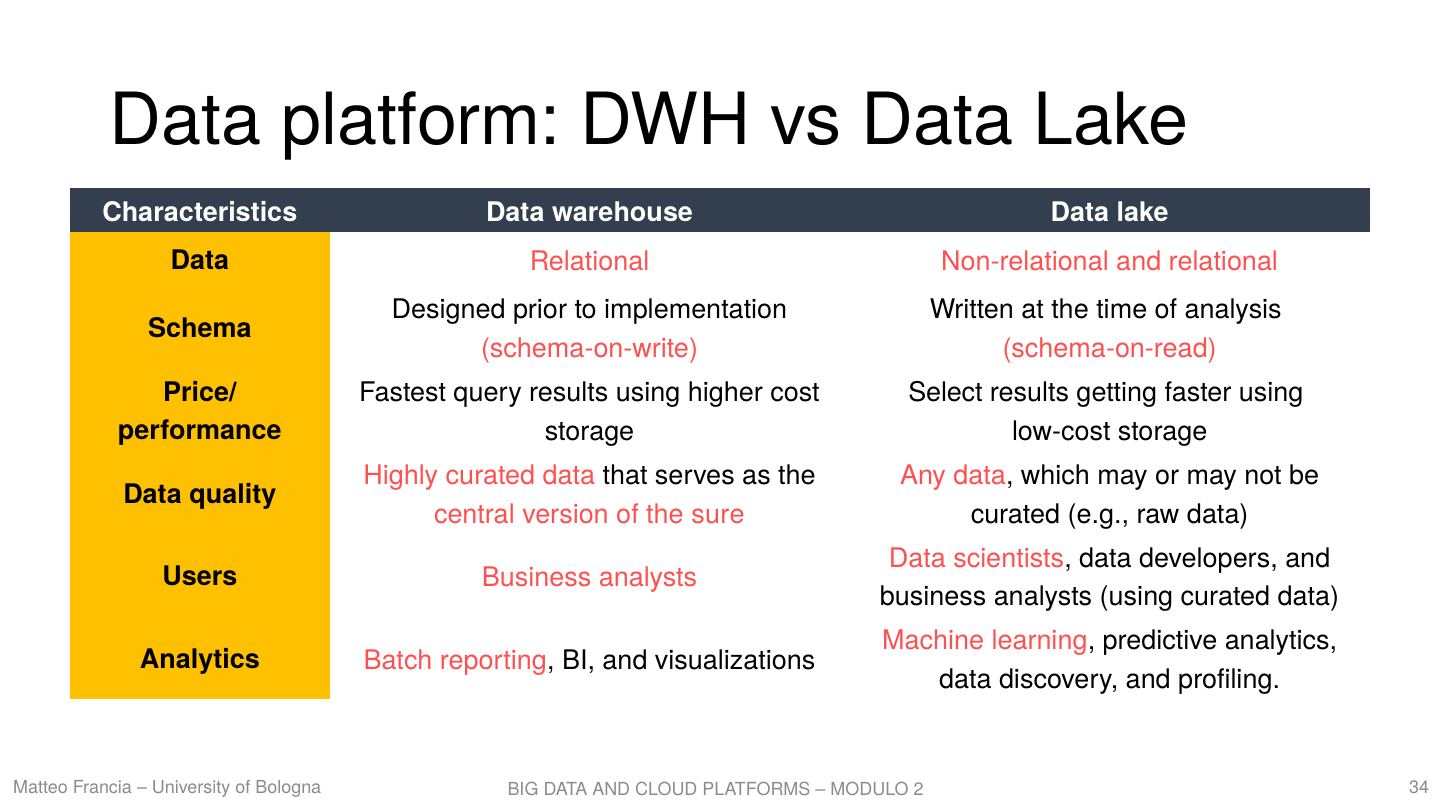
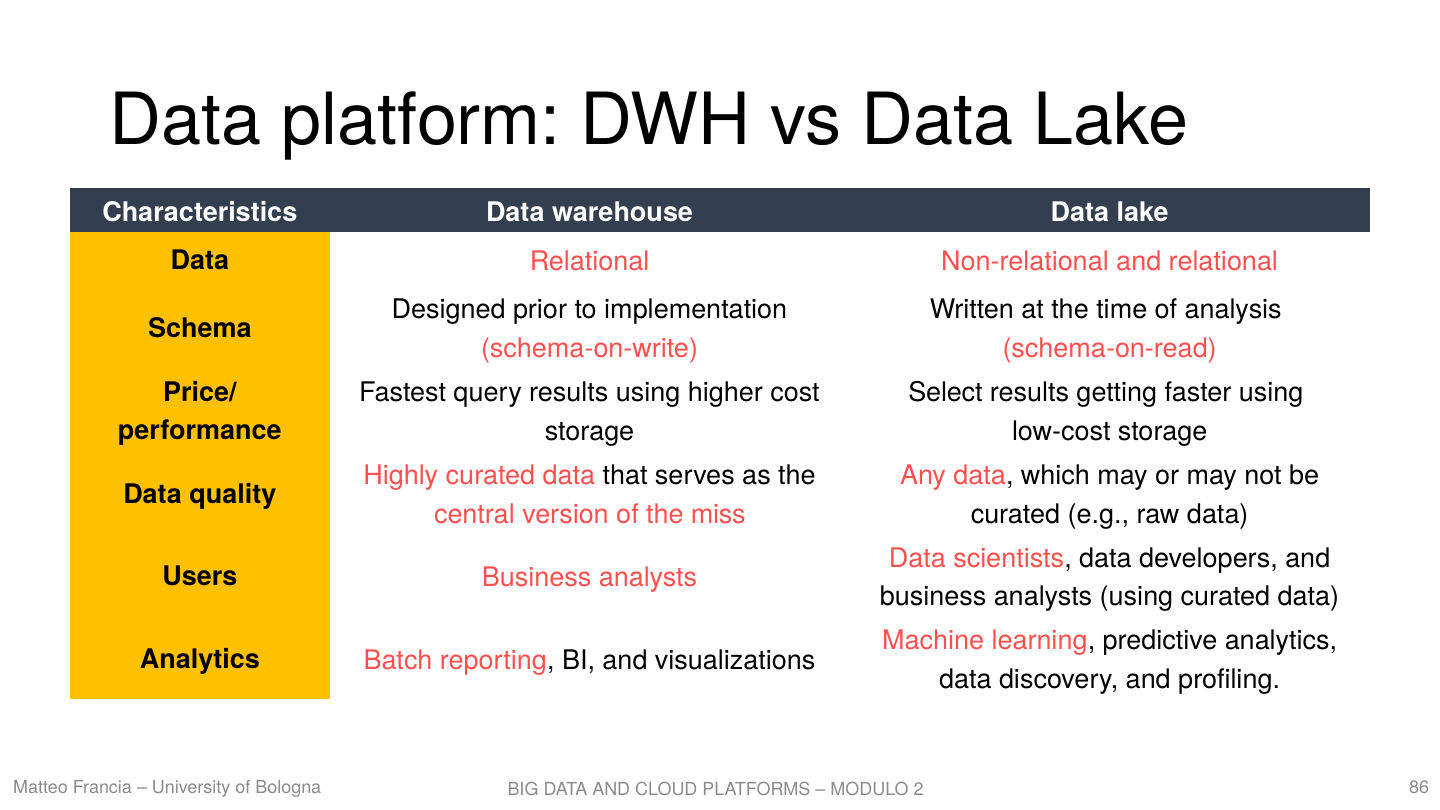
sure: sure -> miss (718, 514)
34: 34 -> 86 (1419, 788)
